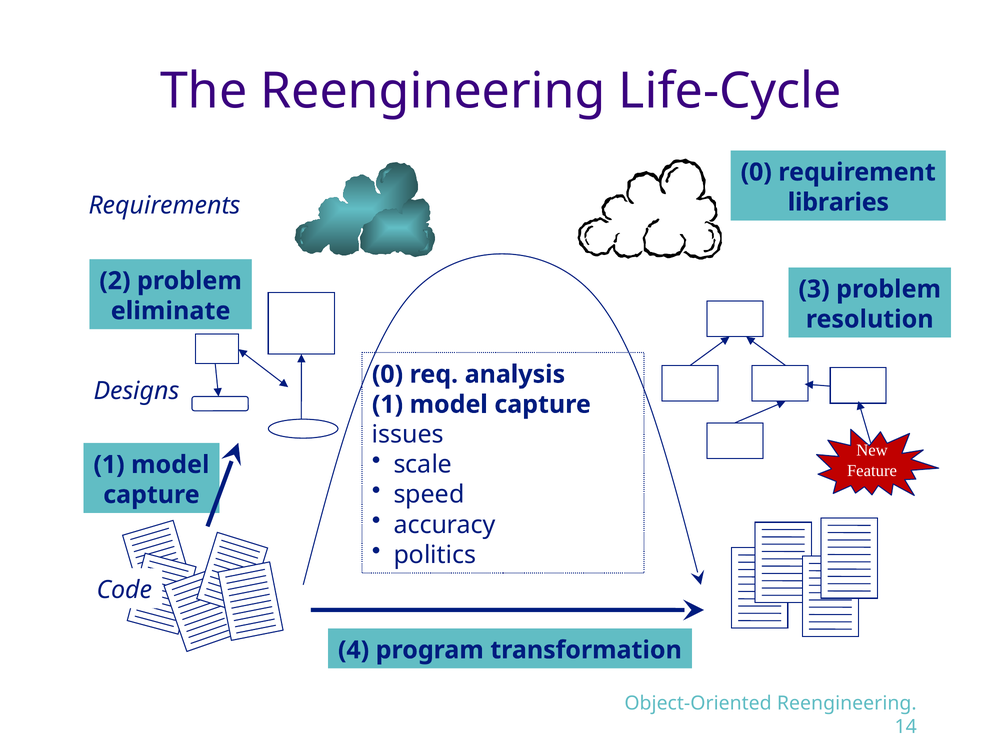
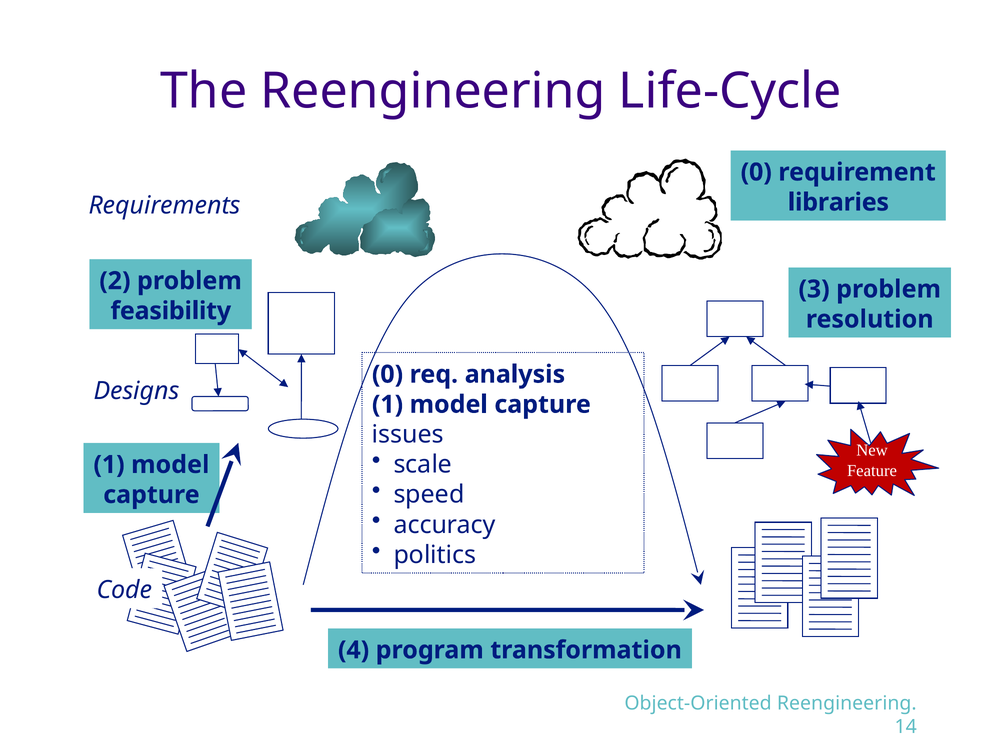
eliminate: eliminate -> feasibility (171, 311)
